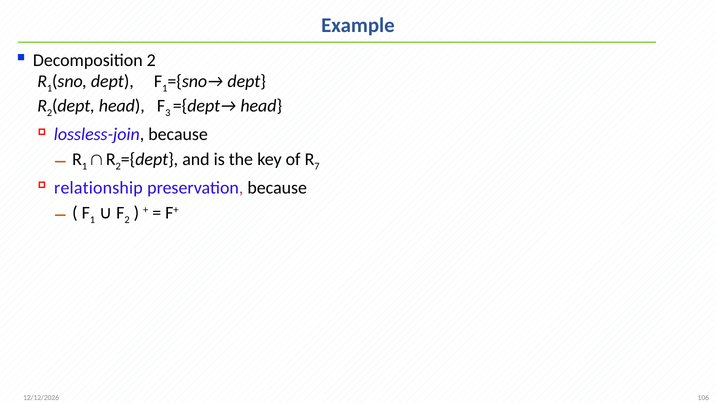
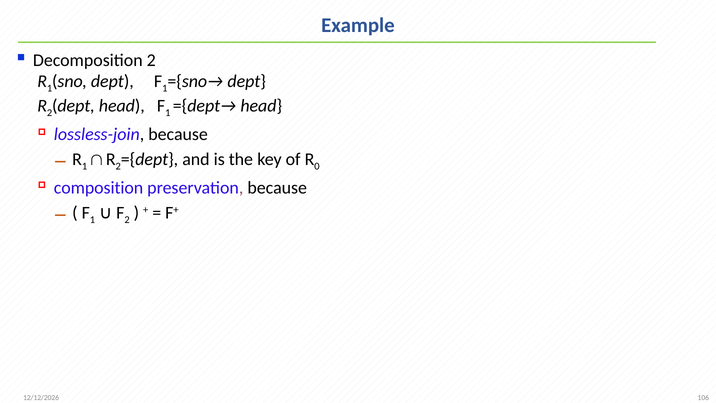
3: 3 -> 1 (168, 113)
7: 7 -> 0 (317, 166)
relationship: relationship -> composition (99, 187)
